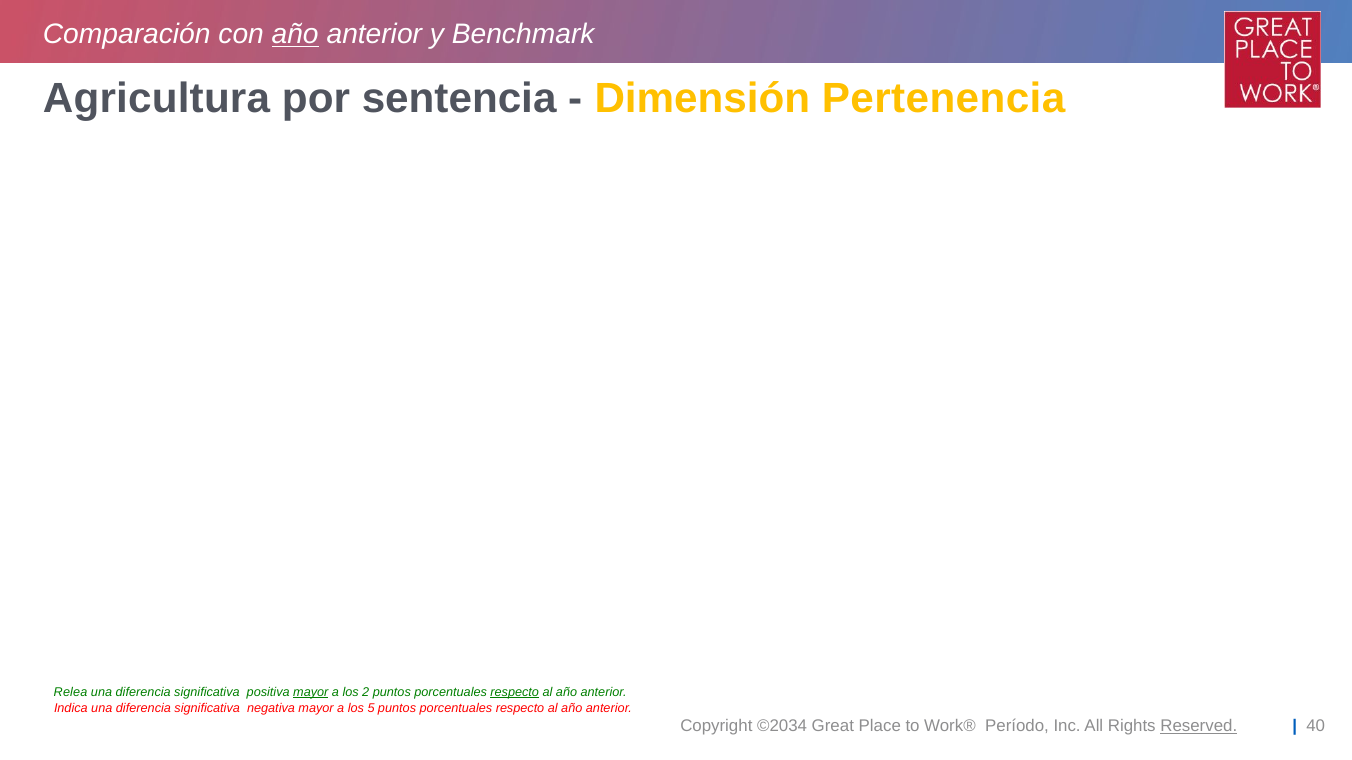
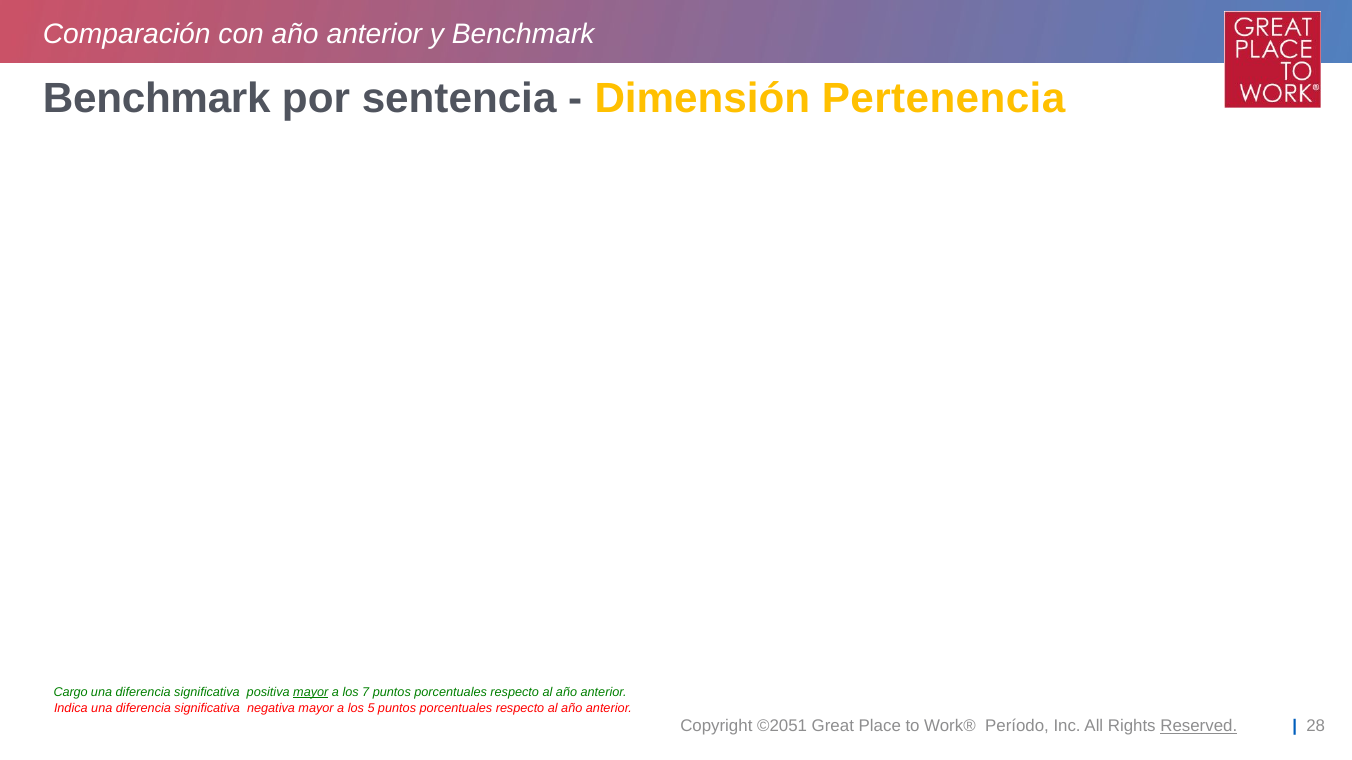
año underline: present -> none (295, 34)
Agricultura: Agricultura -> Benchmark (157, 98)
Relea: Relea -> Cargo (71, 692)
2: 2 -> 7 (366, 692)
respecto underline: present -> none (515, 692)
©2034: ©2034 -> ©2051 (782, 726)
40: 40 -> 28 (1316, 726)
